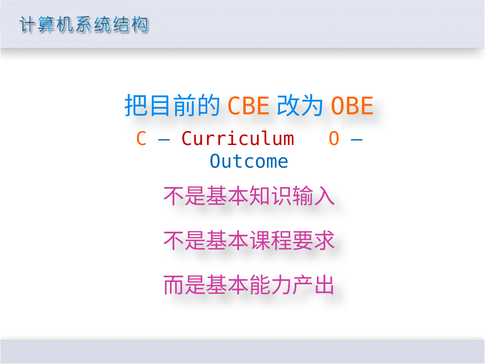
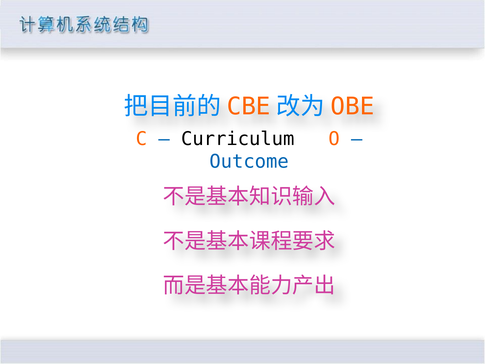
Curriculum colour: red -> black (238, 139)
